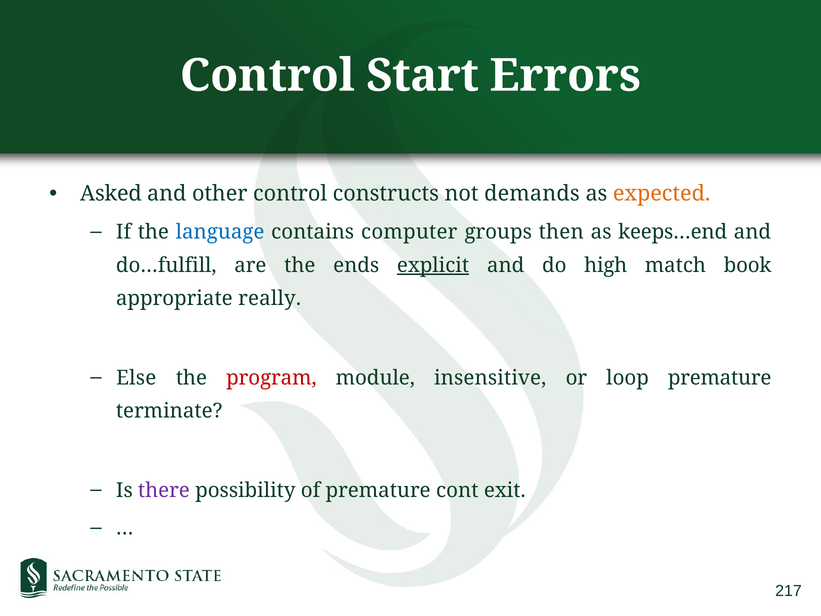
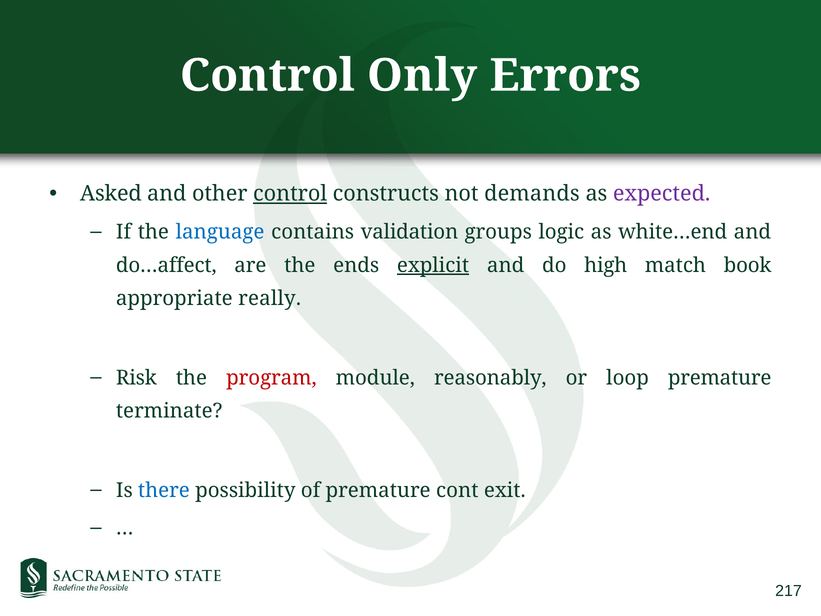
Start: Start -> Only (422, 76)
control underline: none -> present (290, 194)
expected colour: orange -> purple (662, 194)
computer: computer -> validation (409, 232)
then: then -> logic (561, 232)
keeps…end: keeps…end -> white…end (673, 232)
do…fulfill: do…fulfill -> do…affect (166, 265)
Else: Else -> Risk (136, 378)
insensitive: insensitive -> reasonably (490, 378)
there colour: purple -> blue (164, 490)
